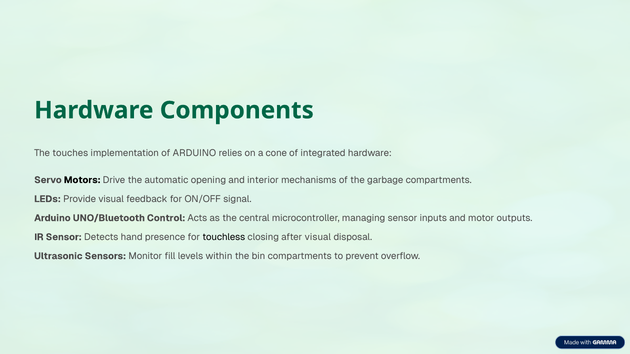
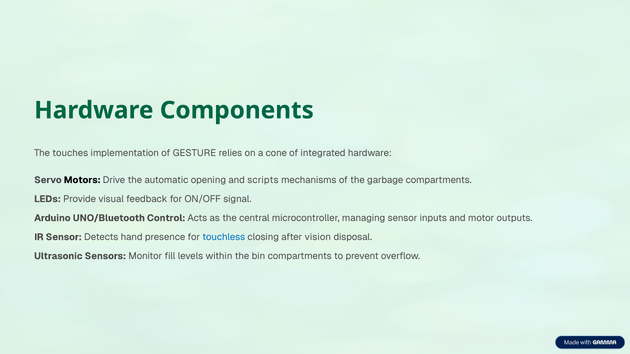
of ARDUINO: ARDUINO -> GESTURE (194, 154)
interior: interior -> scripts (263, 180)
touchless colour: black -> blue (224, 237)
after visual: visual -> vision (318, 237)
